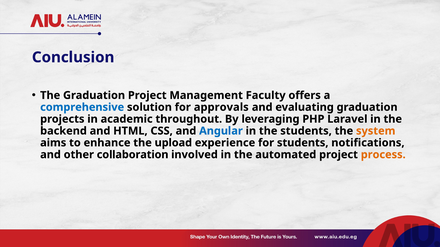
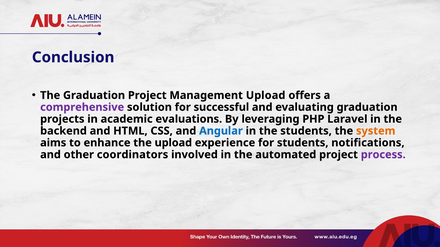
Management Faculty: Faculty -> Upload (266, 96)
comprehensive colour: blue -> purple (82, 107)
approvals: approvals -> successful (221, 107)
throughout: throughout -> evaluations (189, 119)
collaboration: collaboration -> coordinators (133, 155)
process colour: orange -> purple (383, 155)
